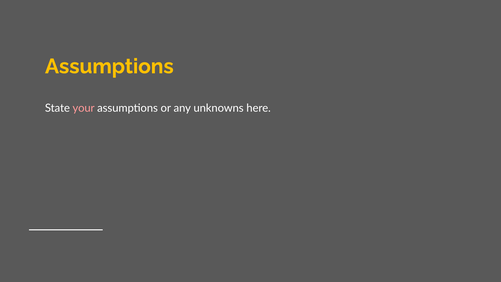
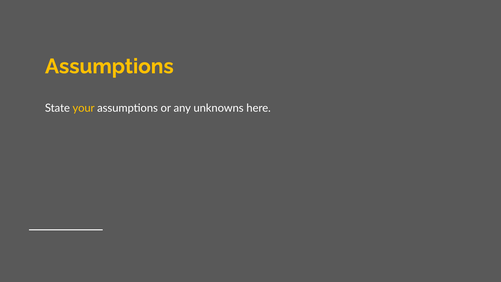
your colour: pink -> yellow (84, 108)
